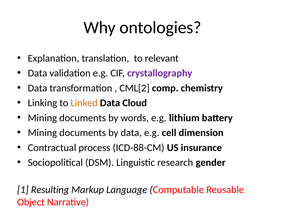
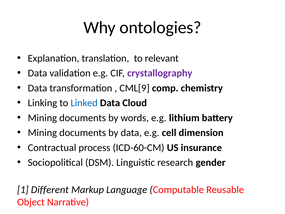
CML[2: CML[2 -> CML[9 (134, 88)
Linked colour: orange -> blue (84, 103)
ICD-88-CM: ICD-88-CM -> ICD-60-CM (139, 147)
Resulting: Resulting -> Different (50, 190)
